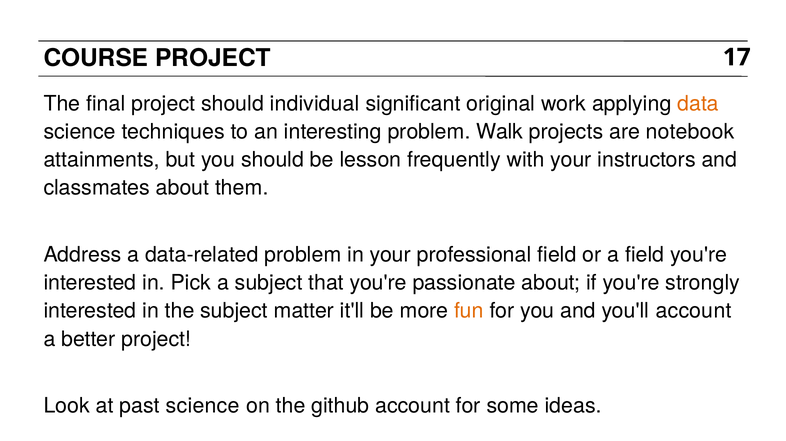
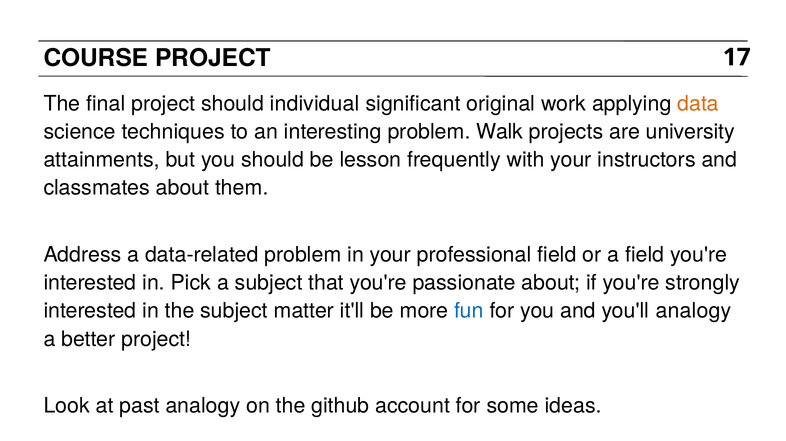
notebook: notebook -> university (690, 132)
fun colour: orange -> blue (469, 311)
you'll account: account -> analogy (694, 311)
past science: science -> analogy (203, 406)
